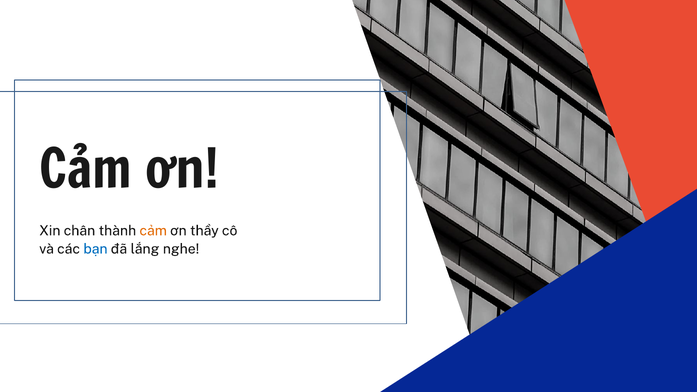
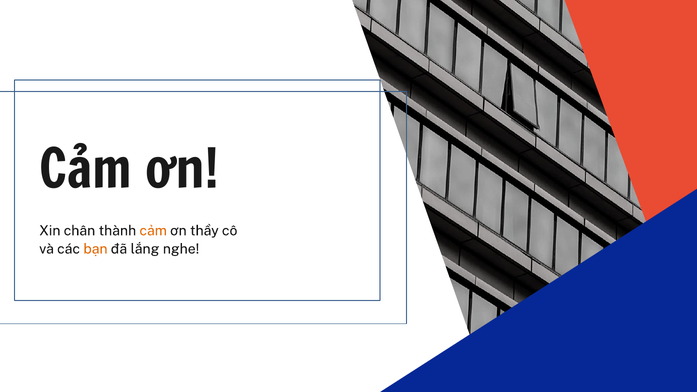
bạn colour: blue -> orange (95, 249)
